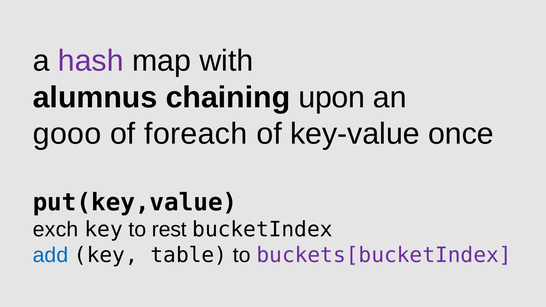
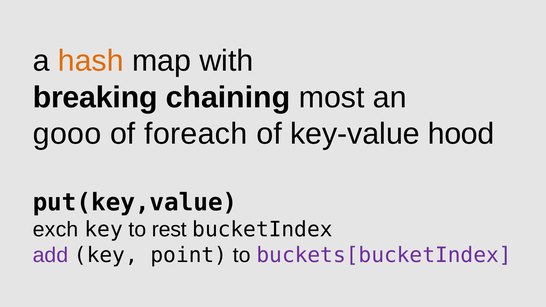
hash colour: purple -> orange (91, 61)
alumnus: alumnus -> breaking (95, 97)
upon: upon -> most (332, 97)
once: once -> hood (461, 134)
add colour: blue -> purple (50, 255)
table: table -> point (189, 255)
